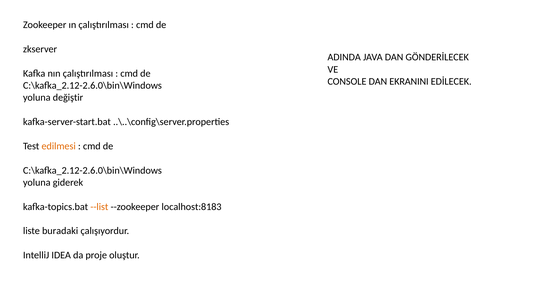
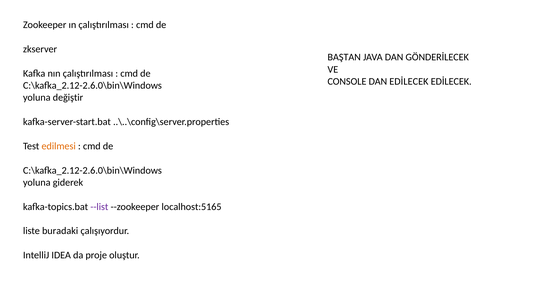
ADINDA: ADINDA -> BAŞTAN (344, 57)
DAN EKRANINI: EKRANINI -> EDİLECEK (409, 81)
--list colour: orange -> purple (99, 206)
localhost:8183: localhost:8183 -> localhost:5165 (192, 206)
